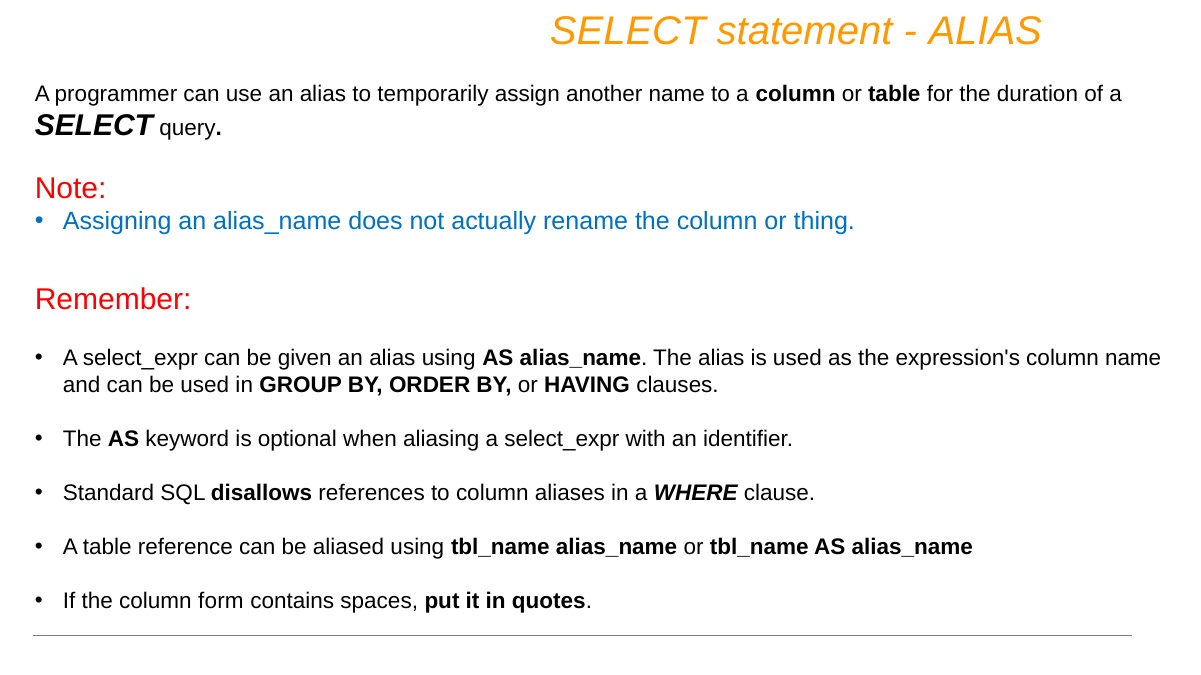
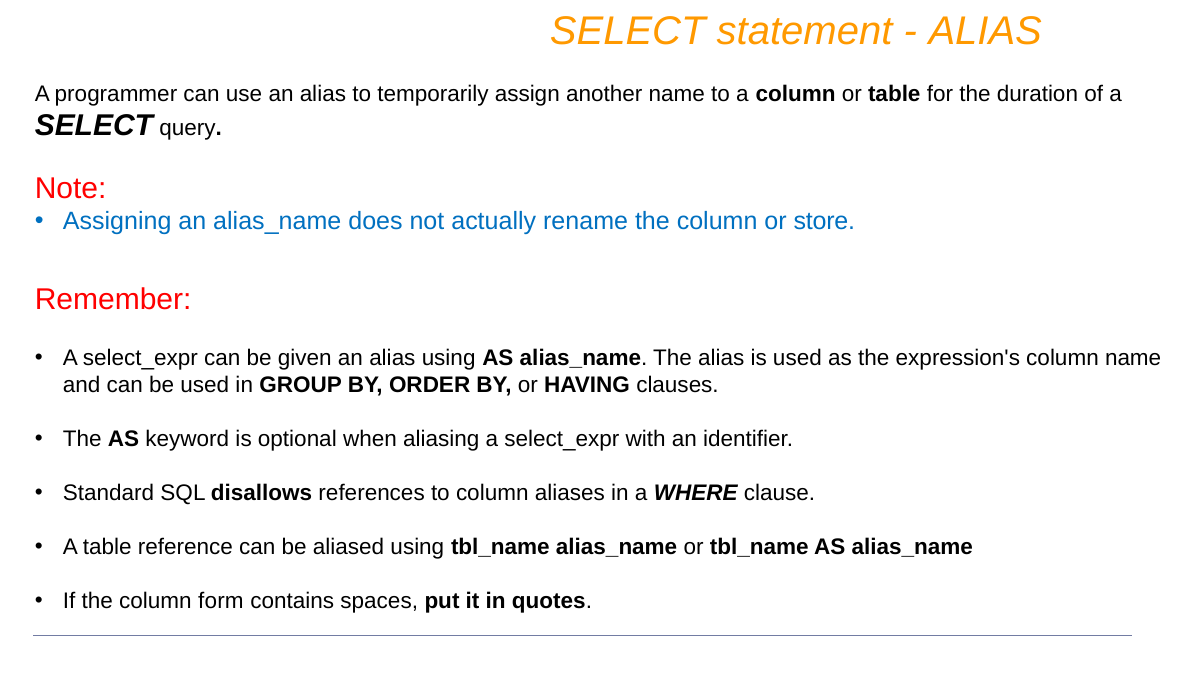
thing: thing -> store (824, 221)
